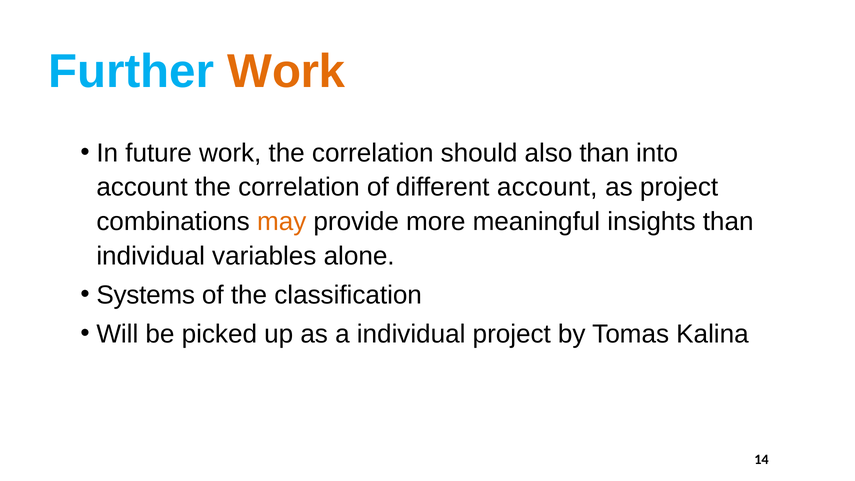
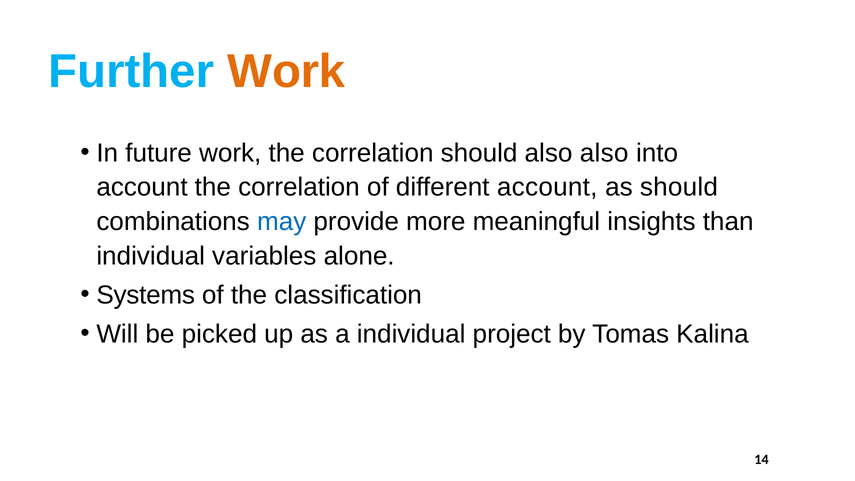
also than: than -> also (604, 153)
as project: project -> should (679, 187)
may colour: orange -> blue (282, 222)
